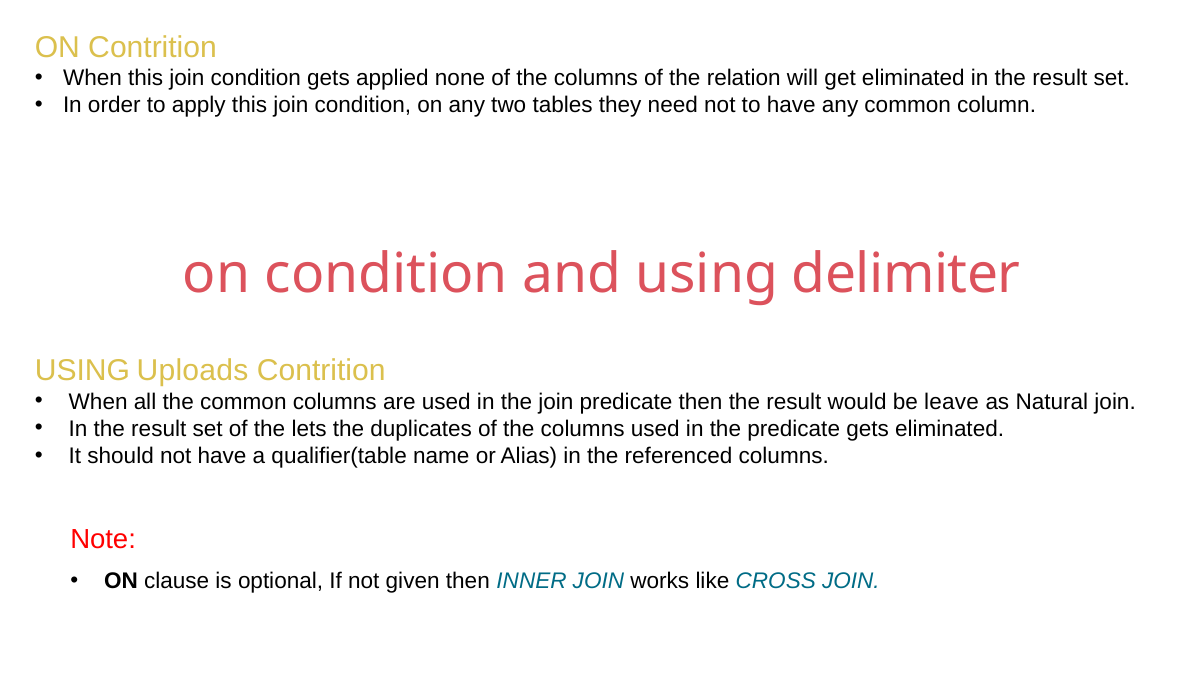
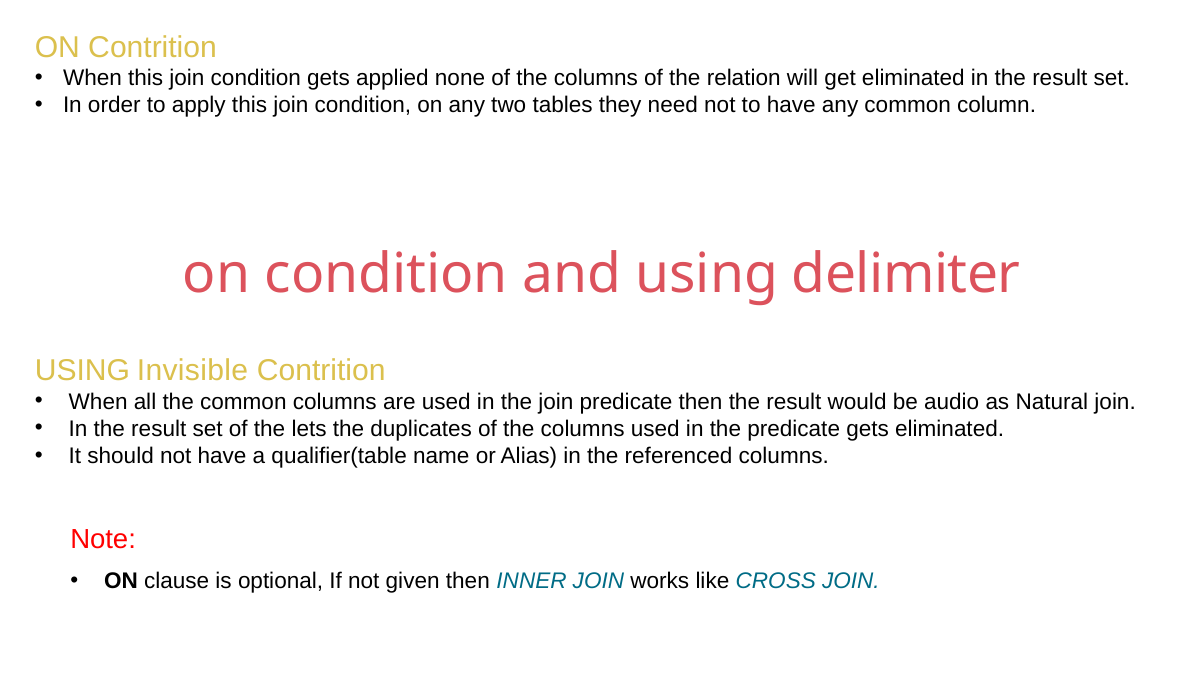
Uploads: Uploads -> Invisible (192, 370)
leave: leave -> audio (952, 401)
